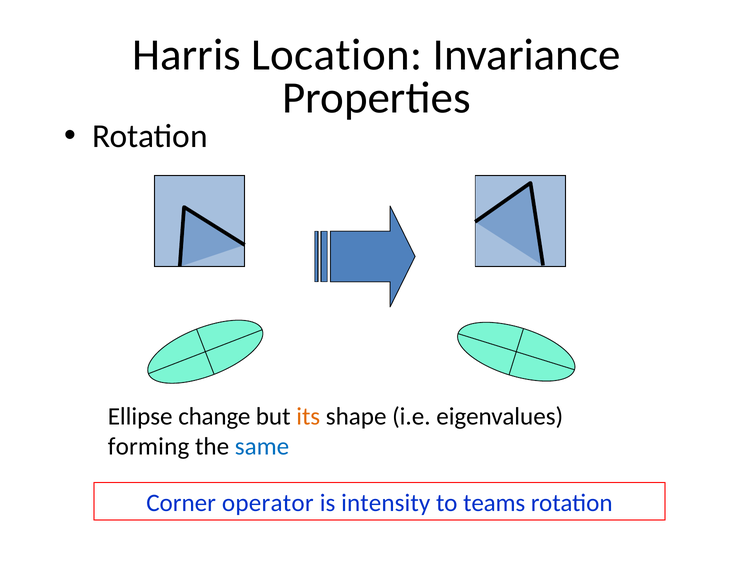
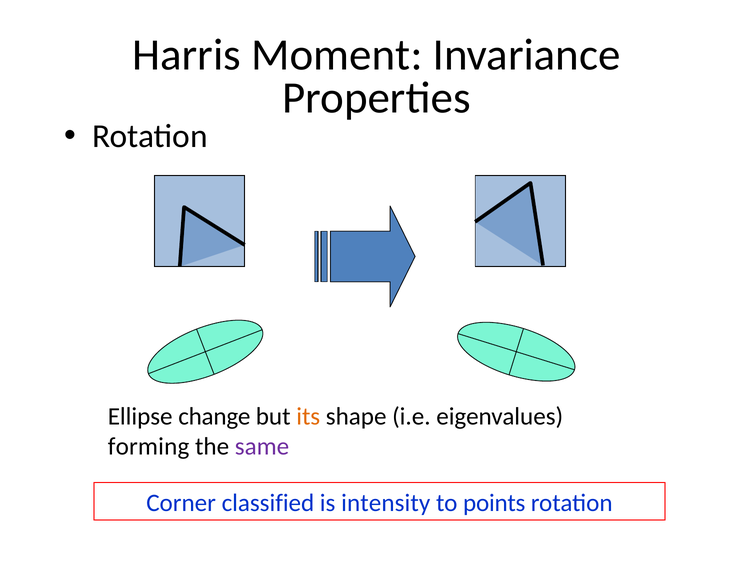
Location: Location -> Moment (337, 55)
same colour: blue -> purple (262, 447)
operator: operator -> classified (268, 504)
teams: teams -> points (494, 504)
